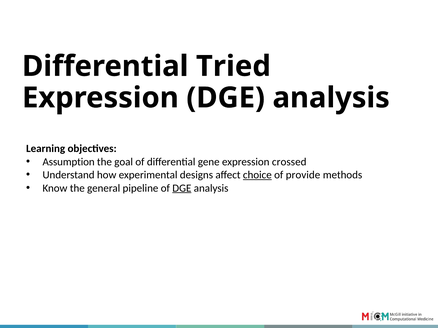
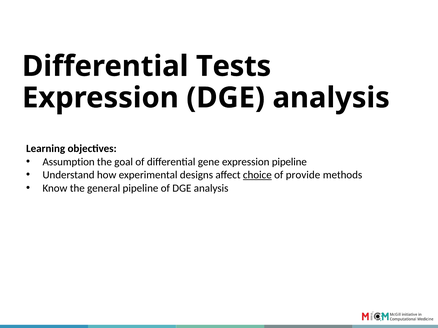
Tried: Tried -> Tests (234, 66)
expression crossed: crossed -> pipeline (289, 162)
DGE underline: present -> none (182, 188)
